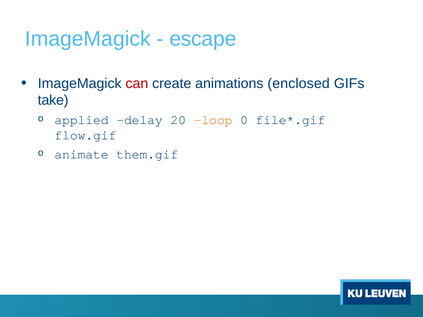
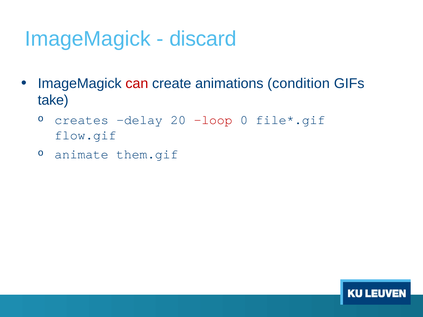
escape: escape -> discard (203, 39)
enclosed: enclosed -> condition (299, 83)
applied: applied -> creates (82, 120)
loop colour: orange -> red (213, 120)
